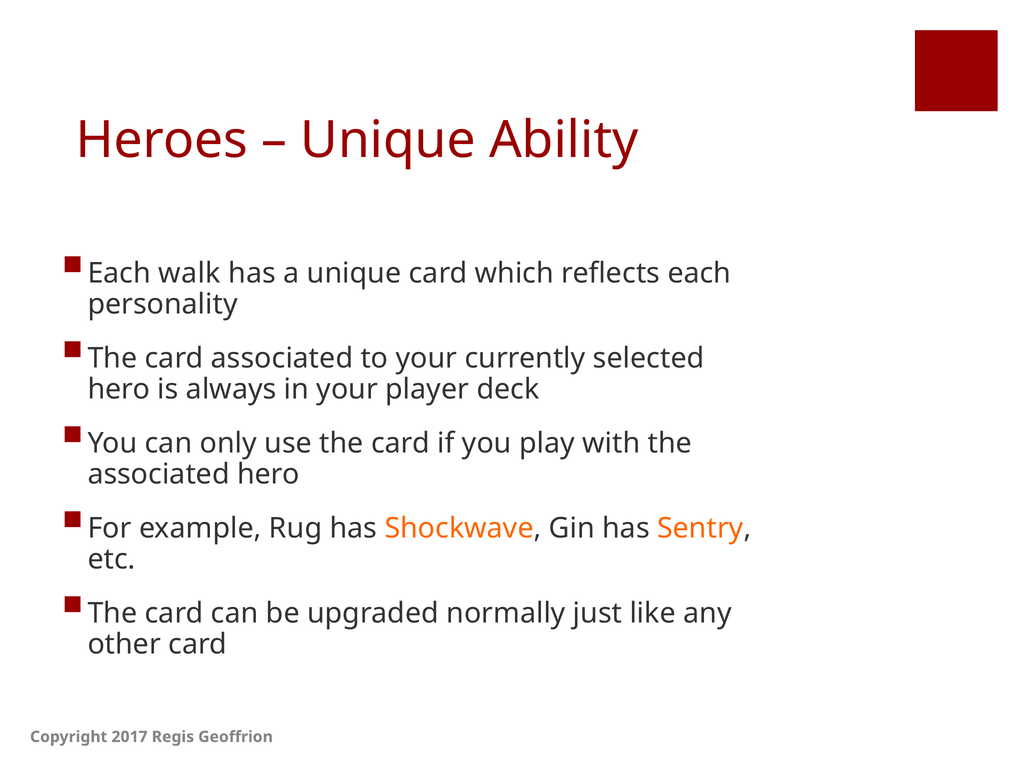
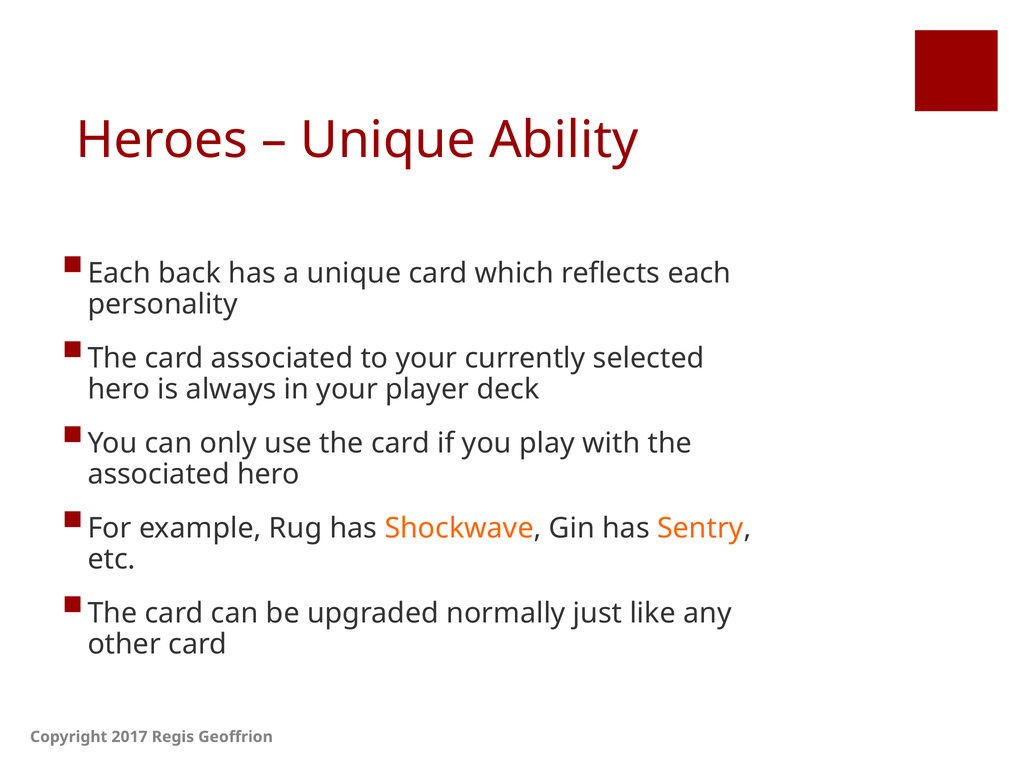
walk: walk -> back (190, 273)
